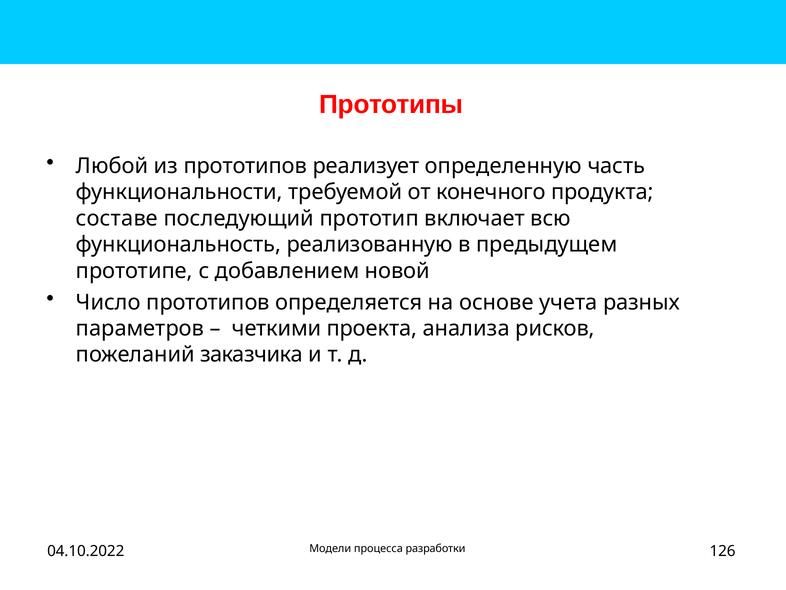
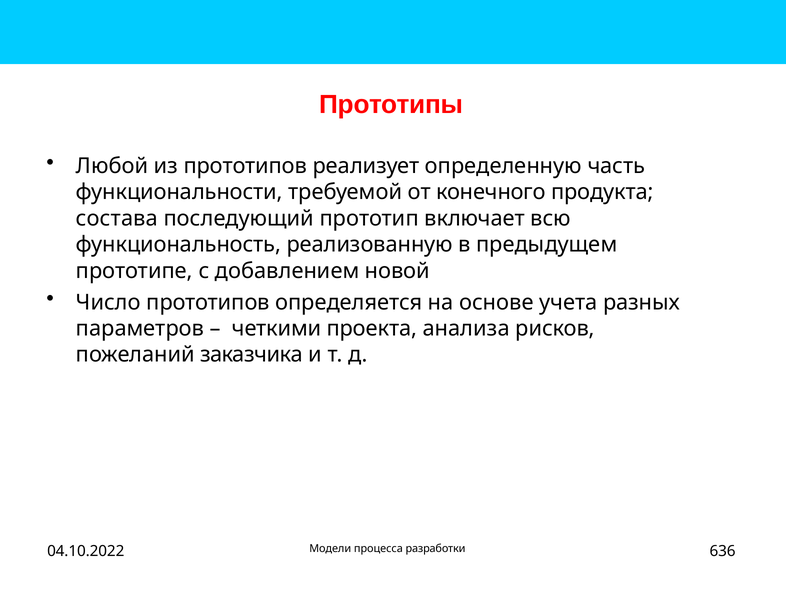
составе: составе -> состава (117, 218)
126: 126 -> 636 (723, 551)
